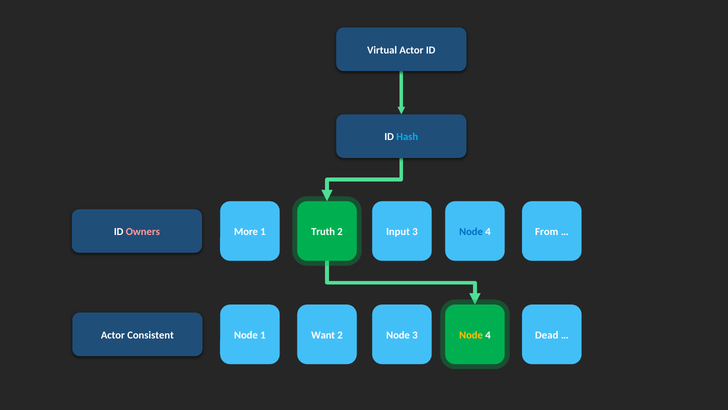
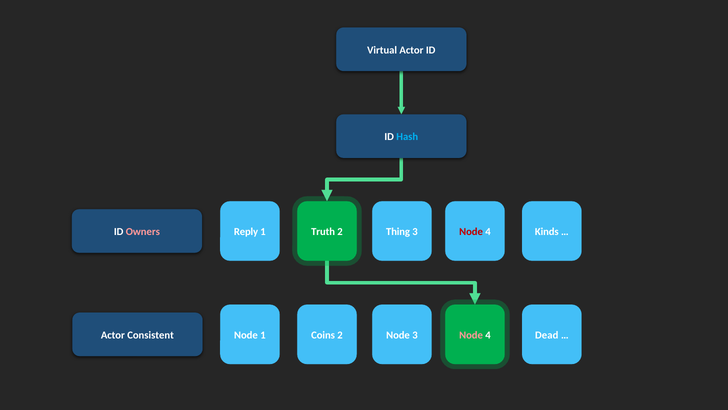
More: More -> Reply (246, 231)
Input: Input -> Thing (398, 231)
Node colour: blue -> red (471, 231)
From: From -> Kinds (547, 231)
Want: Want -> Coins (323, 335)
Node colour: yellow -> pink (471, 335)
